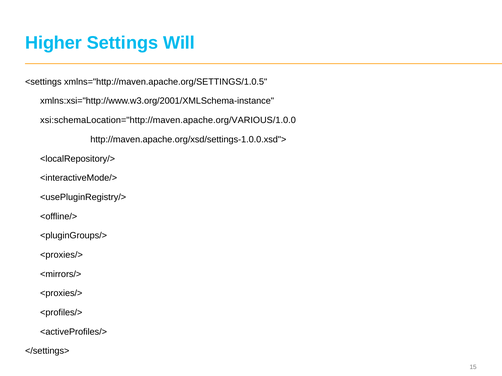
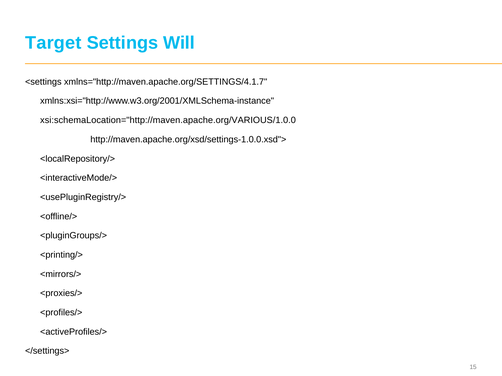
Higher: Higher -> Target (53, 43)
xmlns="http://maven.apache.org/SETTINGS/1.0.5: xmlns="http://maven.apache.org/SETTINGS/1.0.5 -> xmlns="http://maven.apache.org/SETTINGS/4.1.7 (166, 82)
<proxies/>: <proxies/> -> <printing/> (62, 255)
